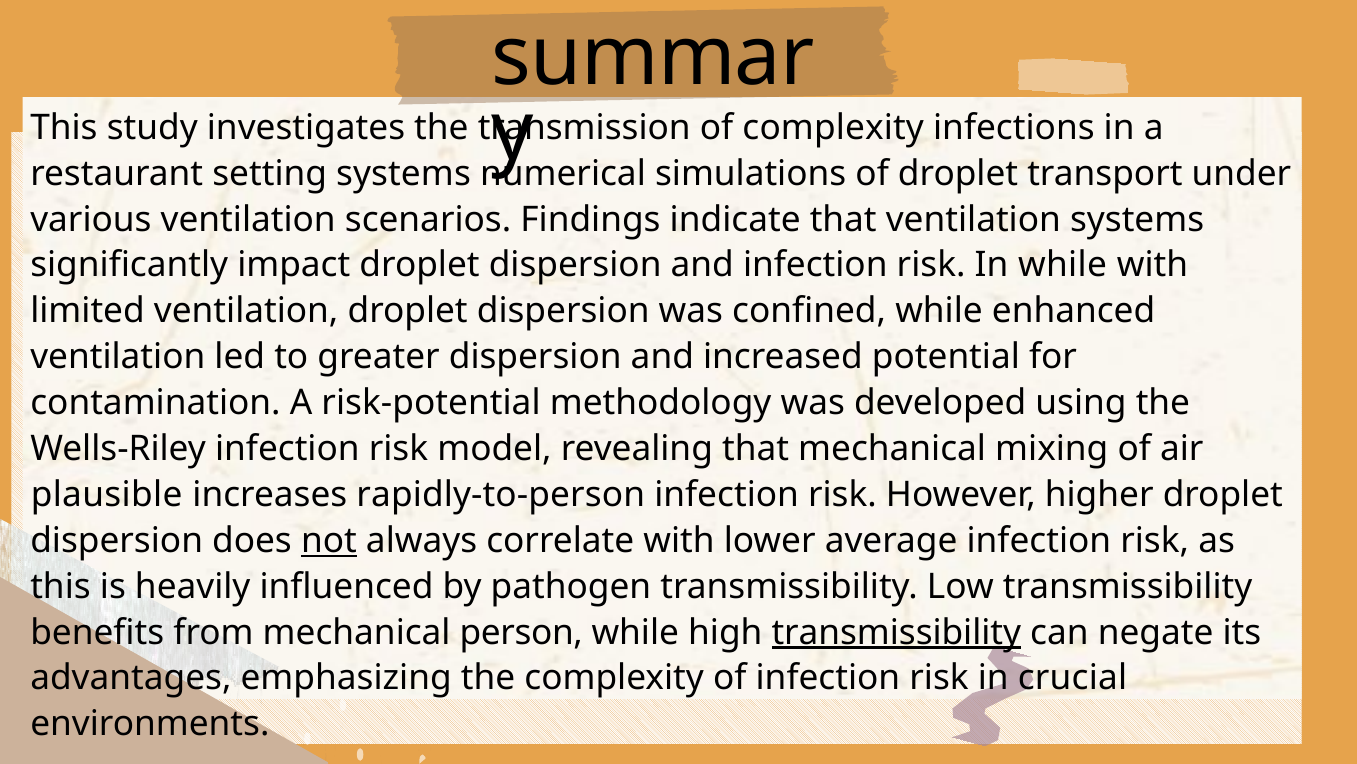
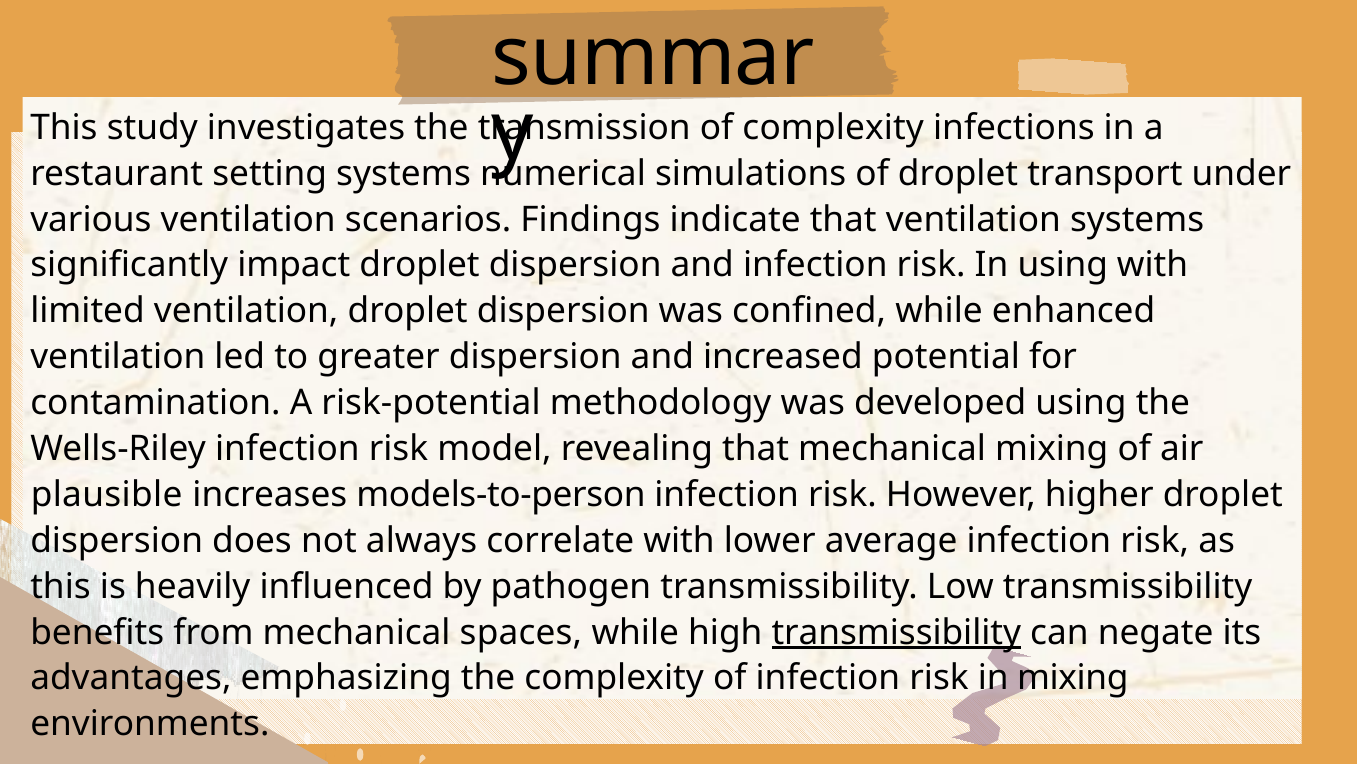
In while: while -> using (1063, 265)
rapidly-to-person: rapidly-to-person -> models-to-person (501, 494)
not underline: present -> none (329, 540)
person: person -> spaces (521, 632)
in crucial: crucial -> mixing (1073, 678)
